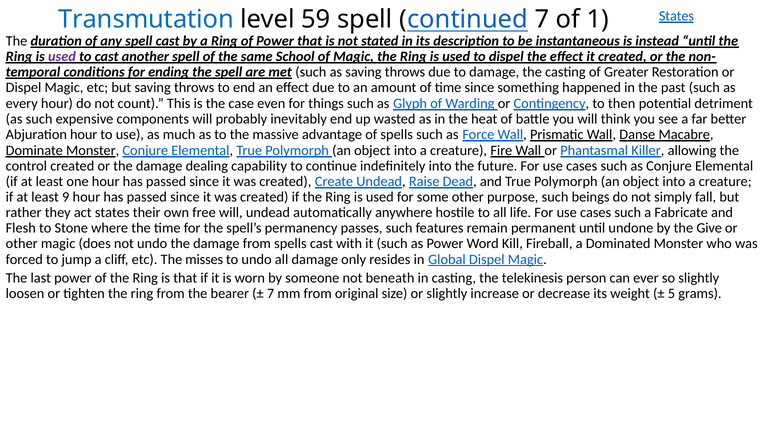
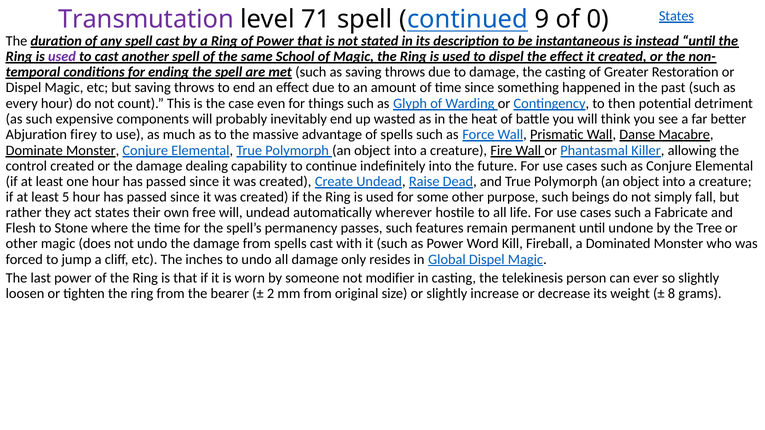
Transmutation colour: blue -> purple (146, 19)
59: 59 -> 71 (316, 19)
continued 7: 7 -> 9 (542, 19)
1: 1 -> 0 (598, 19)
Abjuration hour: hour -> firey (84, 135)
9: 9 -> 5 (66, 197)
anywhere: anywhere -> wherever (404, 213)
Give: Give -> Tree (709, 228)
misses: misses -> inches (204, 259)
beneath: beneath -> modifier (390, 278)
7: 7 -> 2 (271, 294)
5: 5 -> 8 (671, 294)
